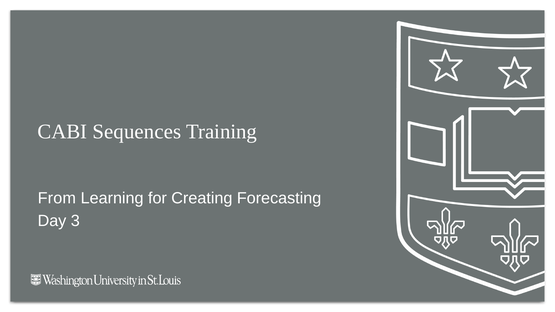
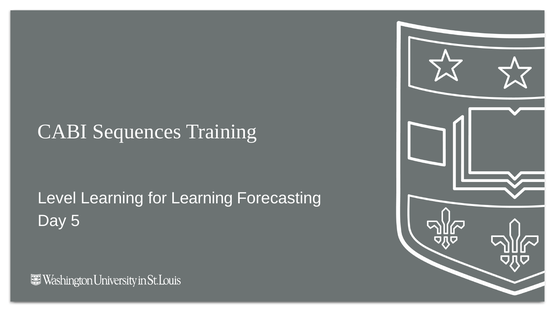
From: From -> Level (57, 198)
for Creating: Creating -> Learning (202, 198)
3: 3 -> 5 (75, 221)
